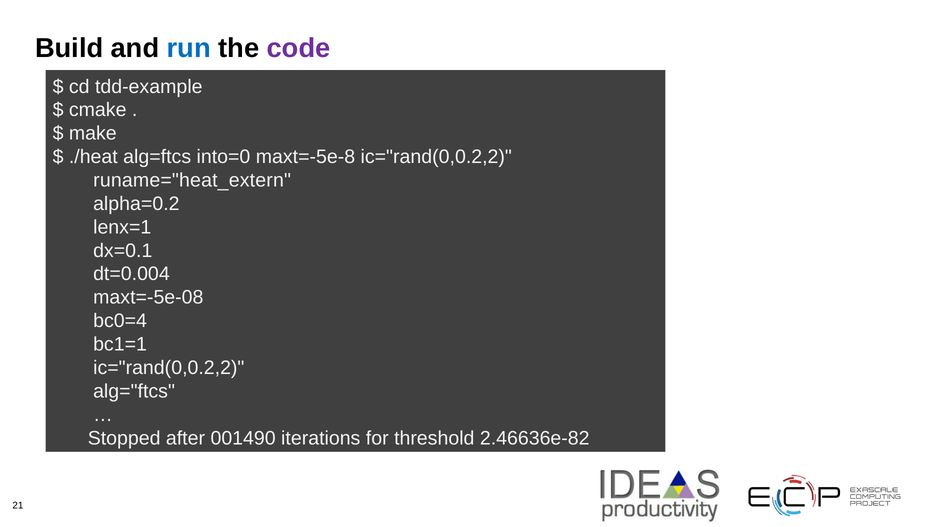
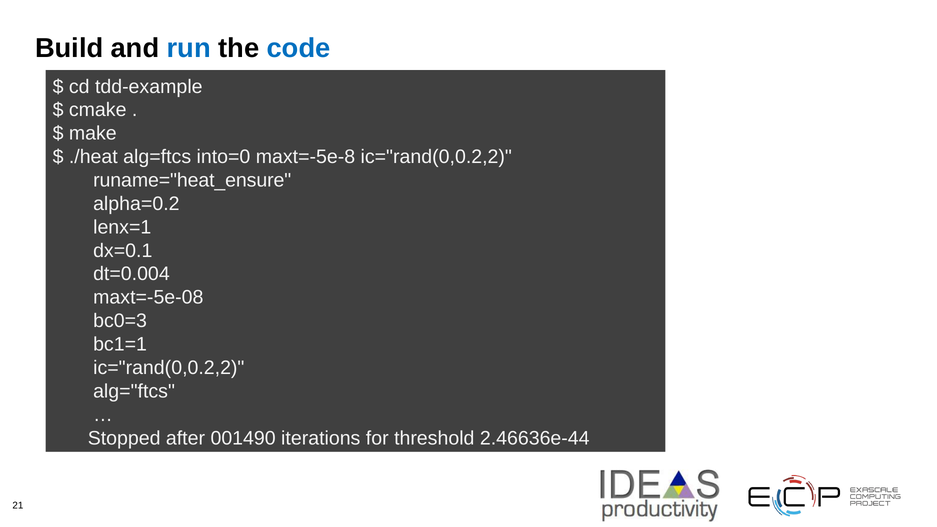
code colour: purple -> blue (299, 48)
runame="heat_extern: runame="heat_extern -> runame="heat_ensure (192, 180)
bc0=4: bc0=4 -> bc0=3 (120, 321)
2.46636e-82: 2.46636e-82 -> 2.46636e-44 (535, 438)
